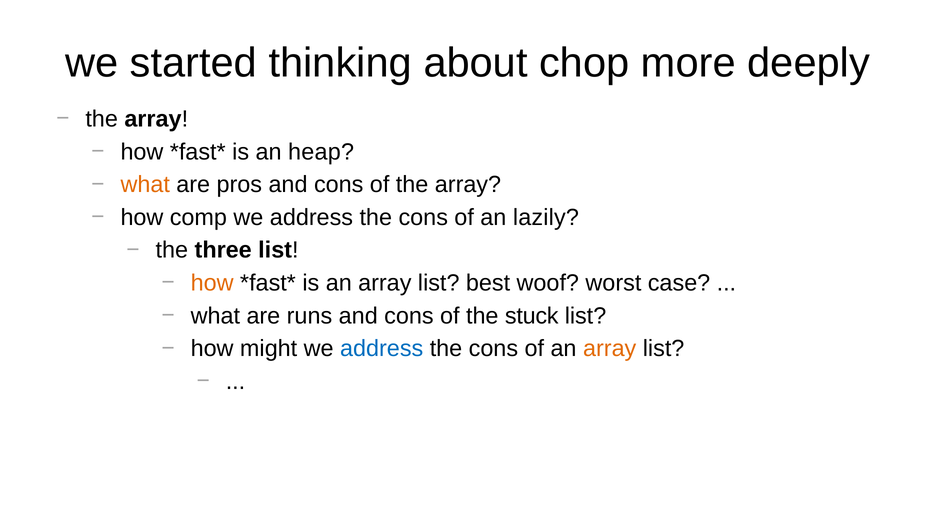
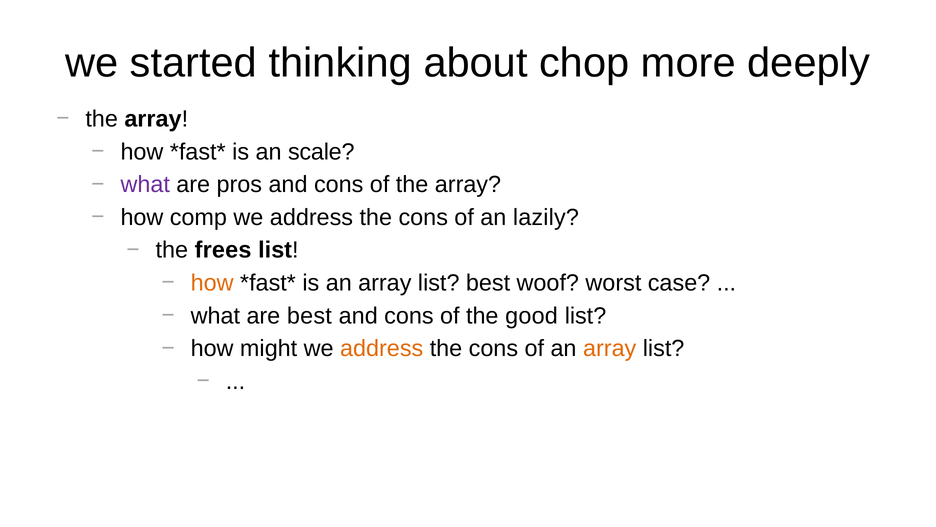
heap: heap -> scale (321, 152)
what colour: orange -> purple (145, 184)
three: three -> frees (223, 250)
are runs: runs -> best (309, 316)
stuck: stuck -> good (532, 316)
address colour: blue -> orange (382, 348)
